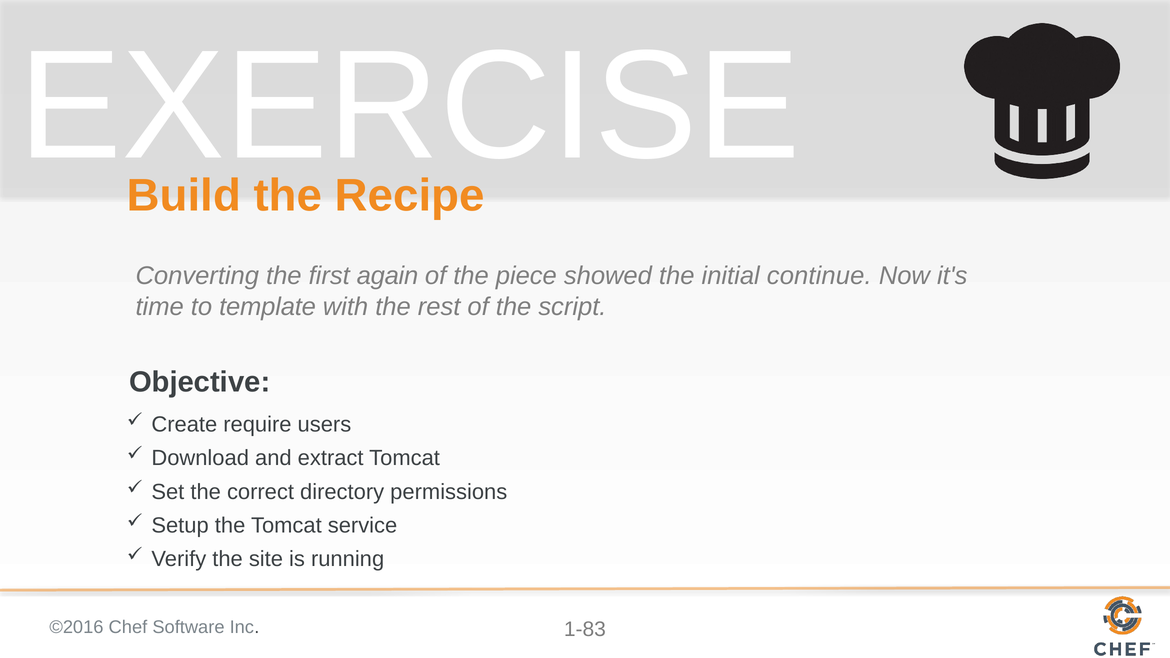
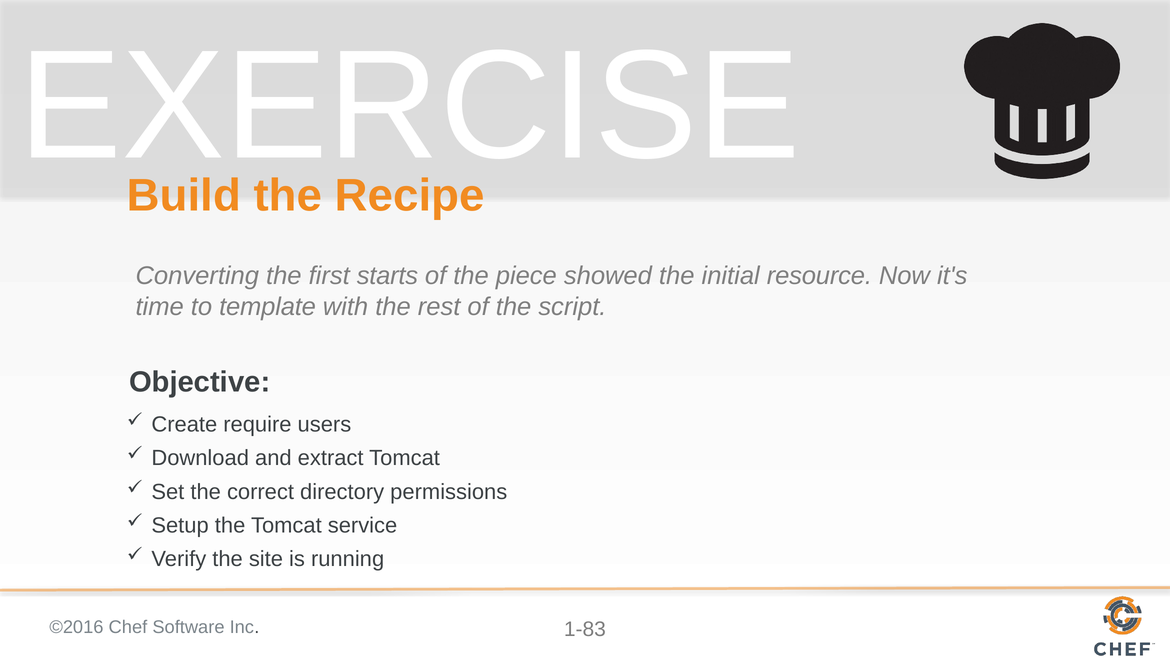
again: again -> starts (387, 276)
continue: continue -> resource (819, 276)
